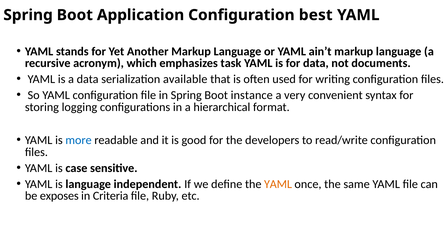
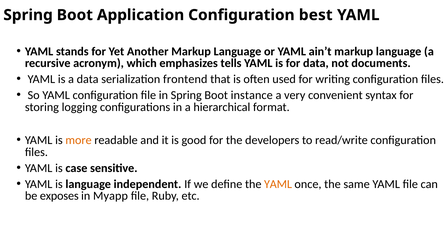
task: task -> tells (231, 63)
available: available -> frontend (185, 79)
more colour: blue -> orange (79, 140)
Criteria: Criteria -> Myapp (110, 196)
